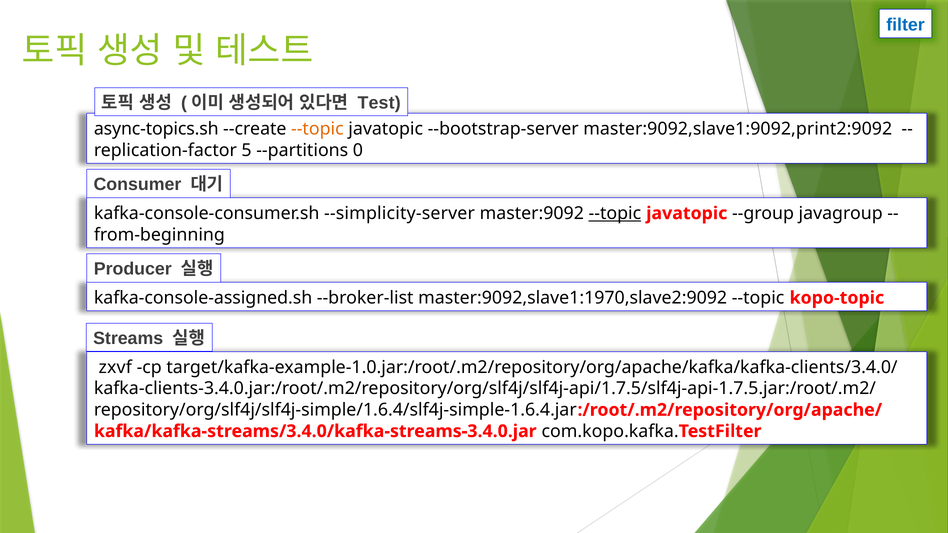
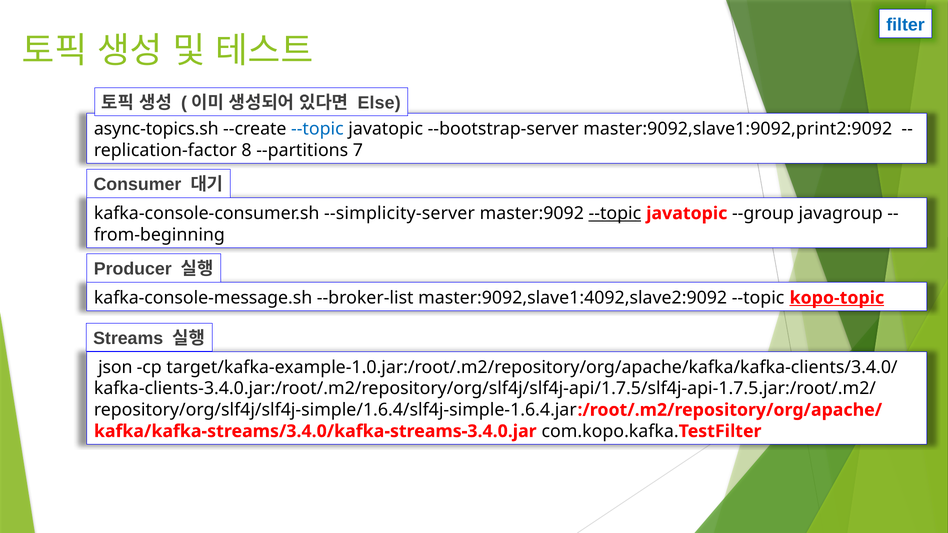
Test: Test -> Else (379, 103)
--topic colour: orange -> blue (317, 129)
5: 5 -> 8 (247, 150)
0: 0 -> 7 (358, 150)
kafka-console-assigned.sh: kafka-console-assigned.sh -> kafka-console-message.sh (203, 298)
master:9092,slave1:1970,slave2:9092: master:9092,slave1:1970,slave2:9092 -> master:9092,slave1:4092,slave2:9092 (573, 298)
kopo-topic underline: none -> present (837, 298)
zxvf: zxvf -> json (115, 367)
